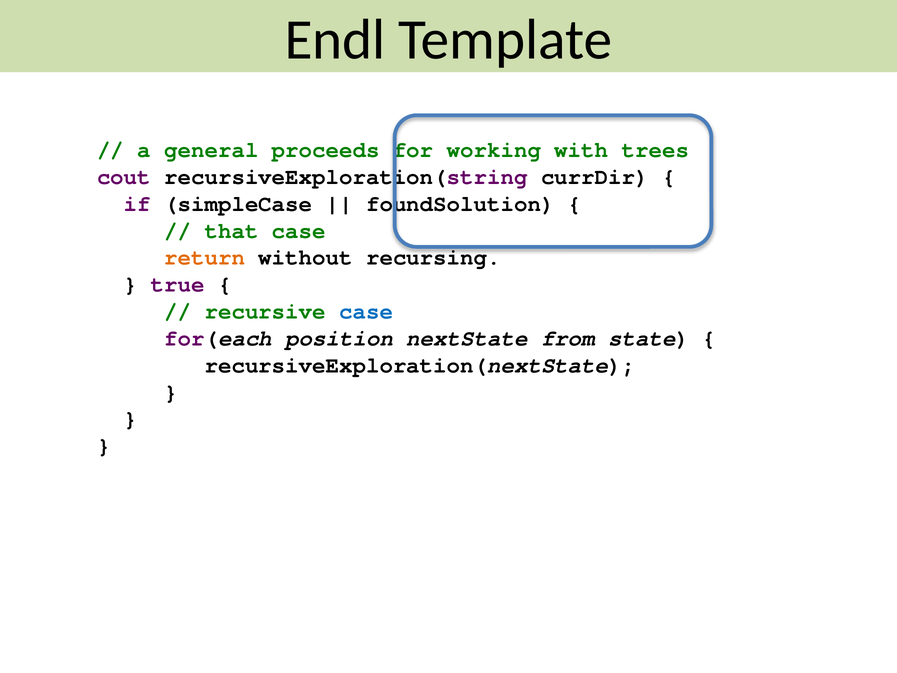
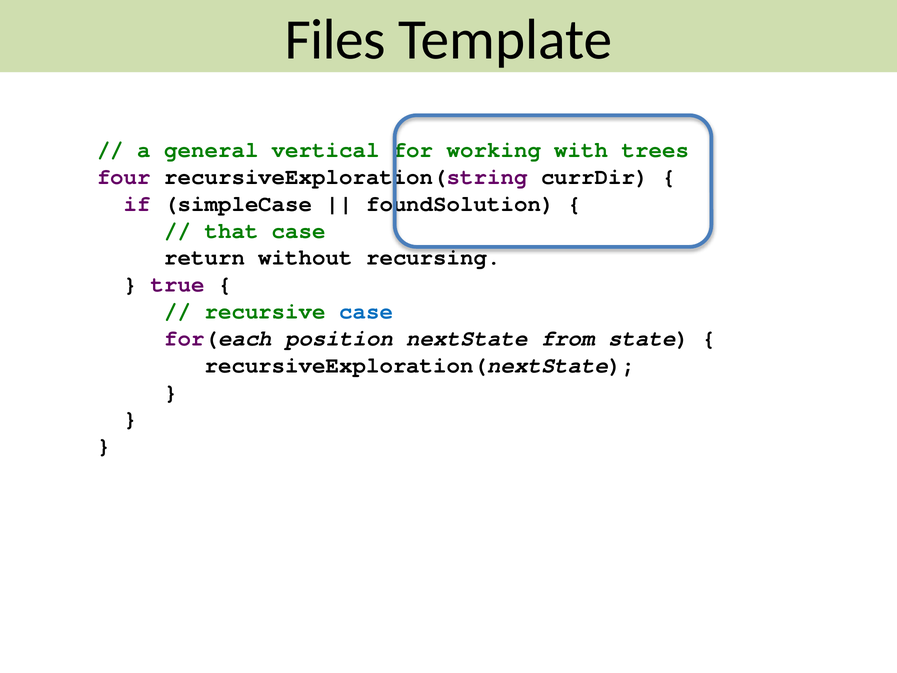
Endl: Endl -> Files (335, 40)
proceeds: proceeds -> vertical (326, 150)
cout: cout -> four (124, 177)
return colour: orange -> black (205, 257)
